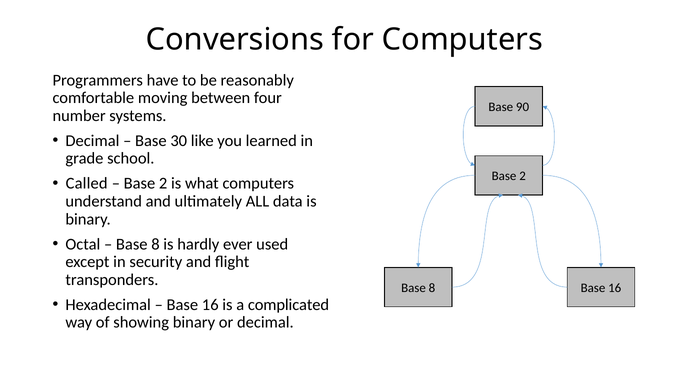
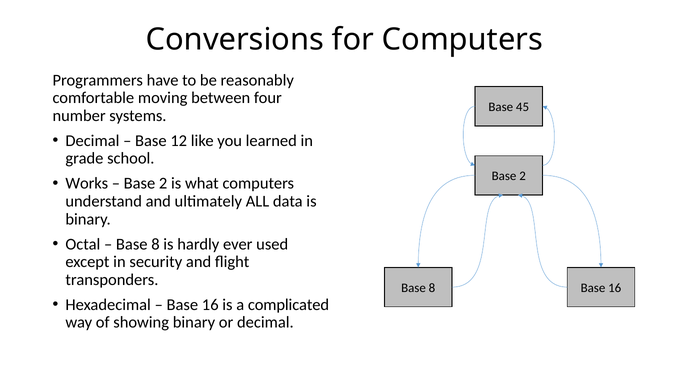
90: 90 -> 45 (523, 107)
30: 30 -> 12 (179, 141)
Called: Called -> Works (87, 184)
